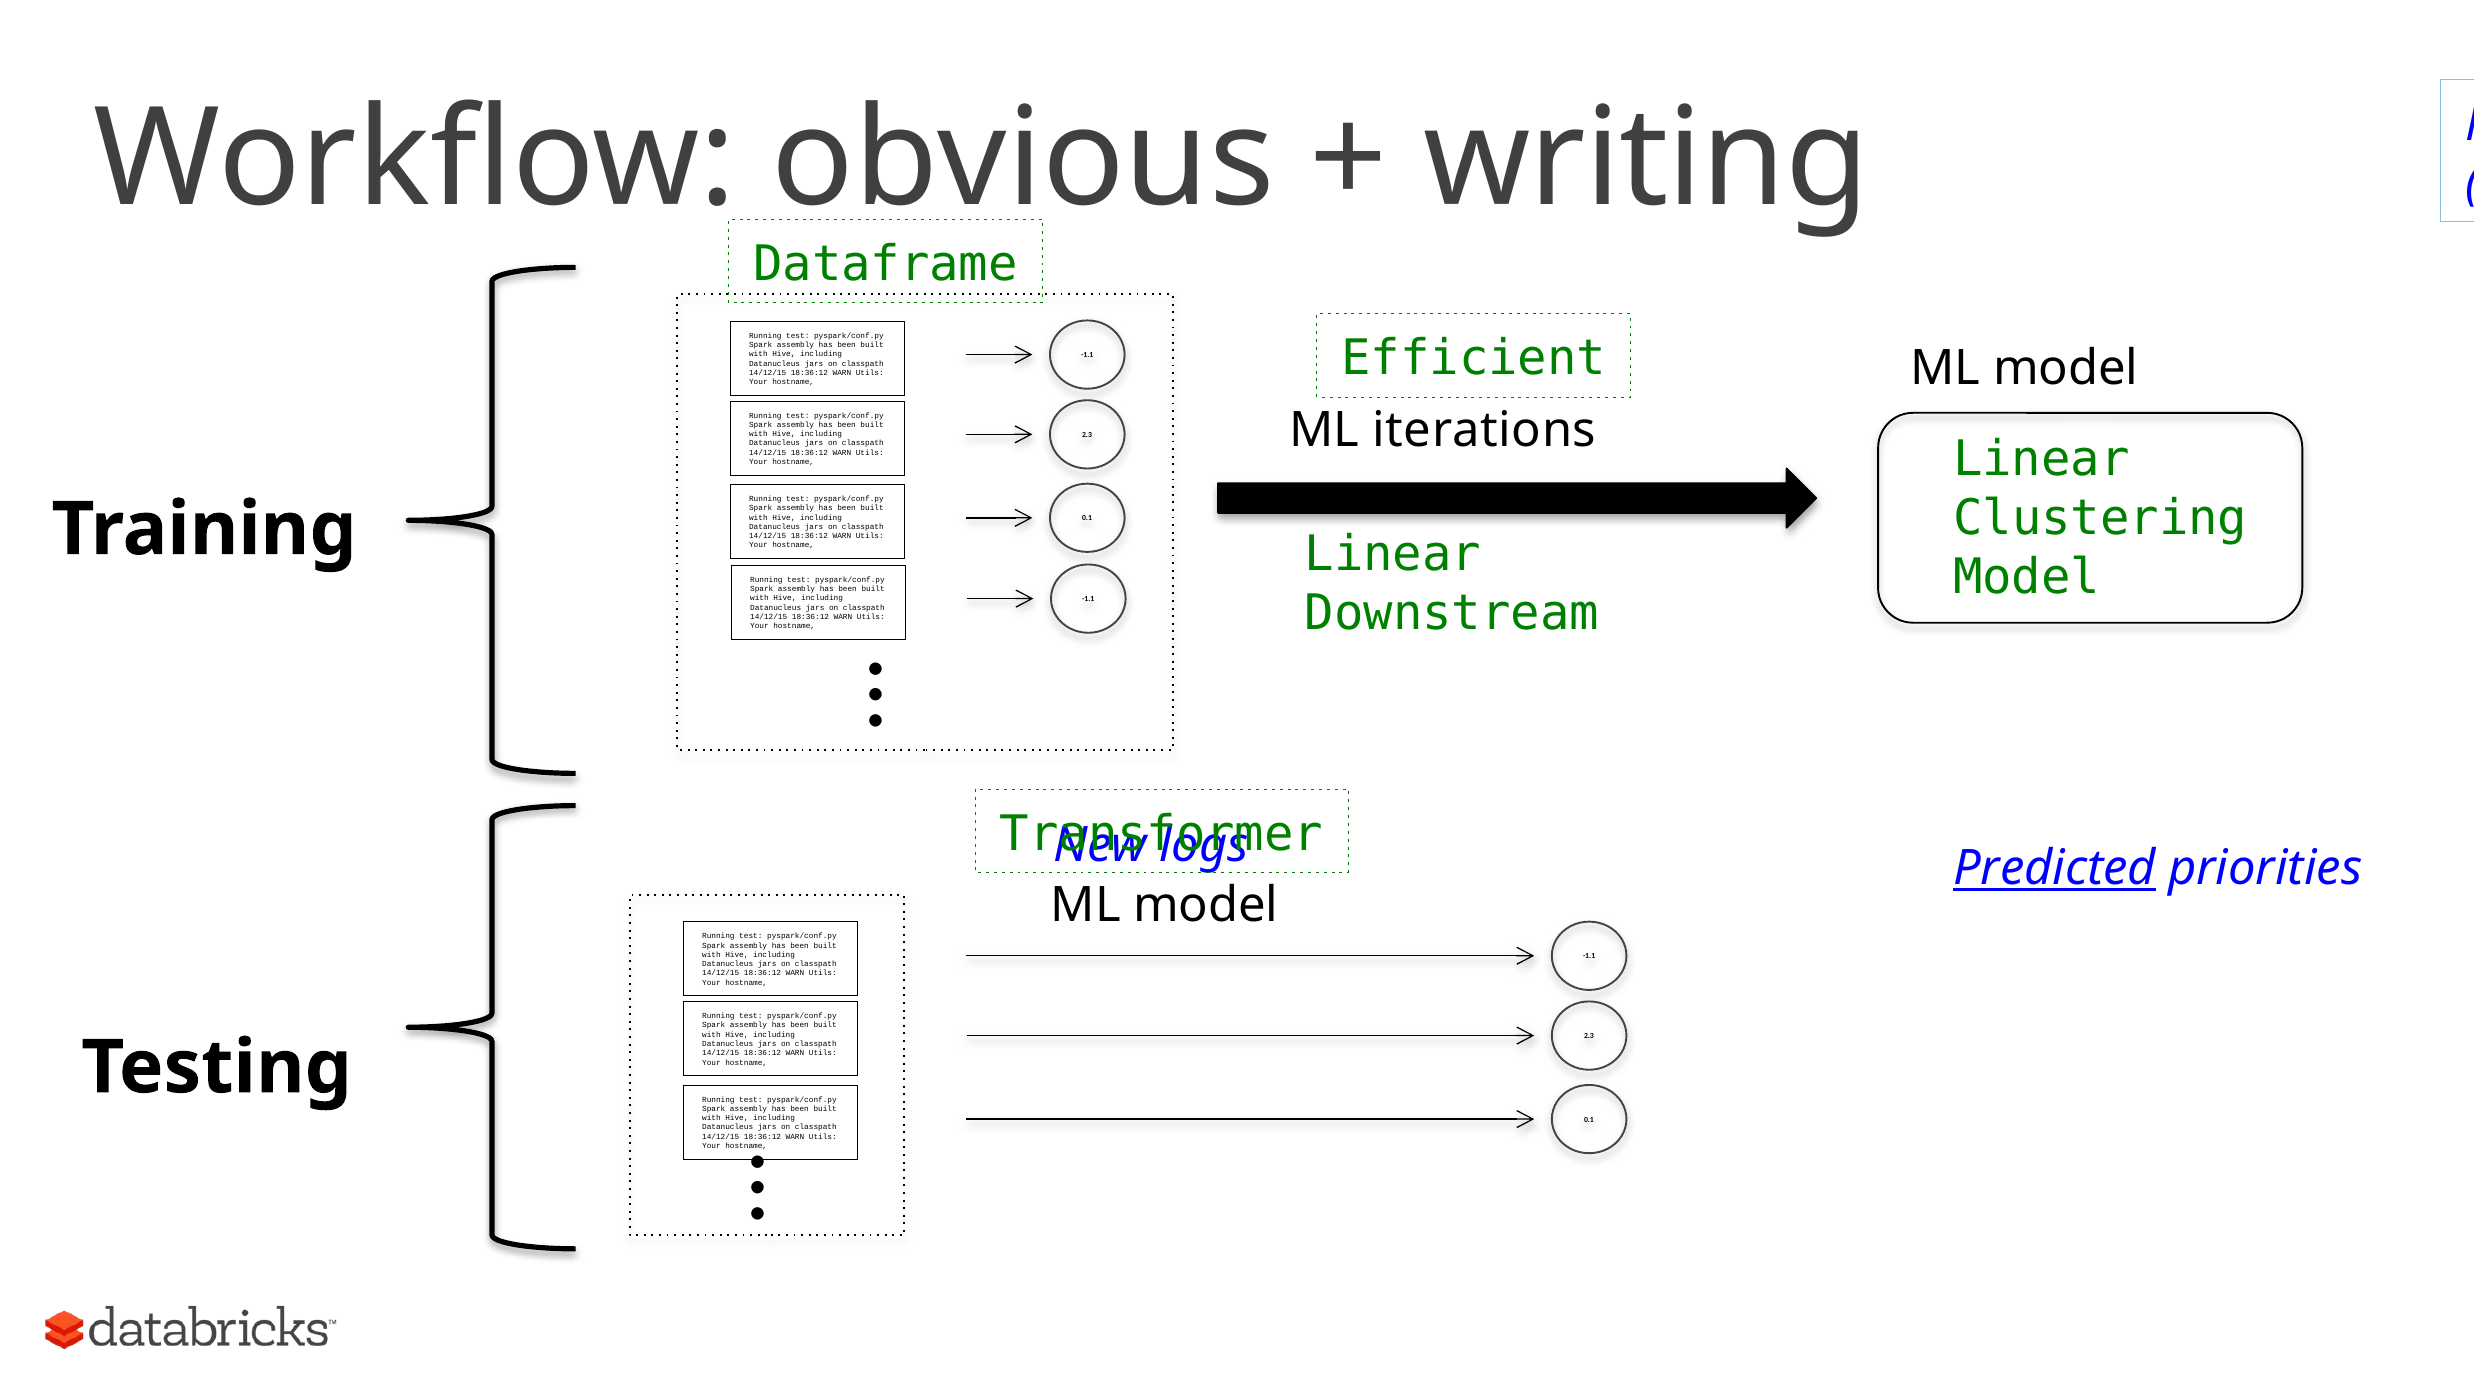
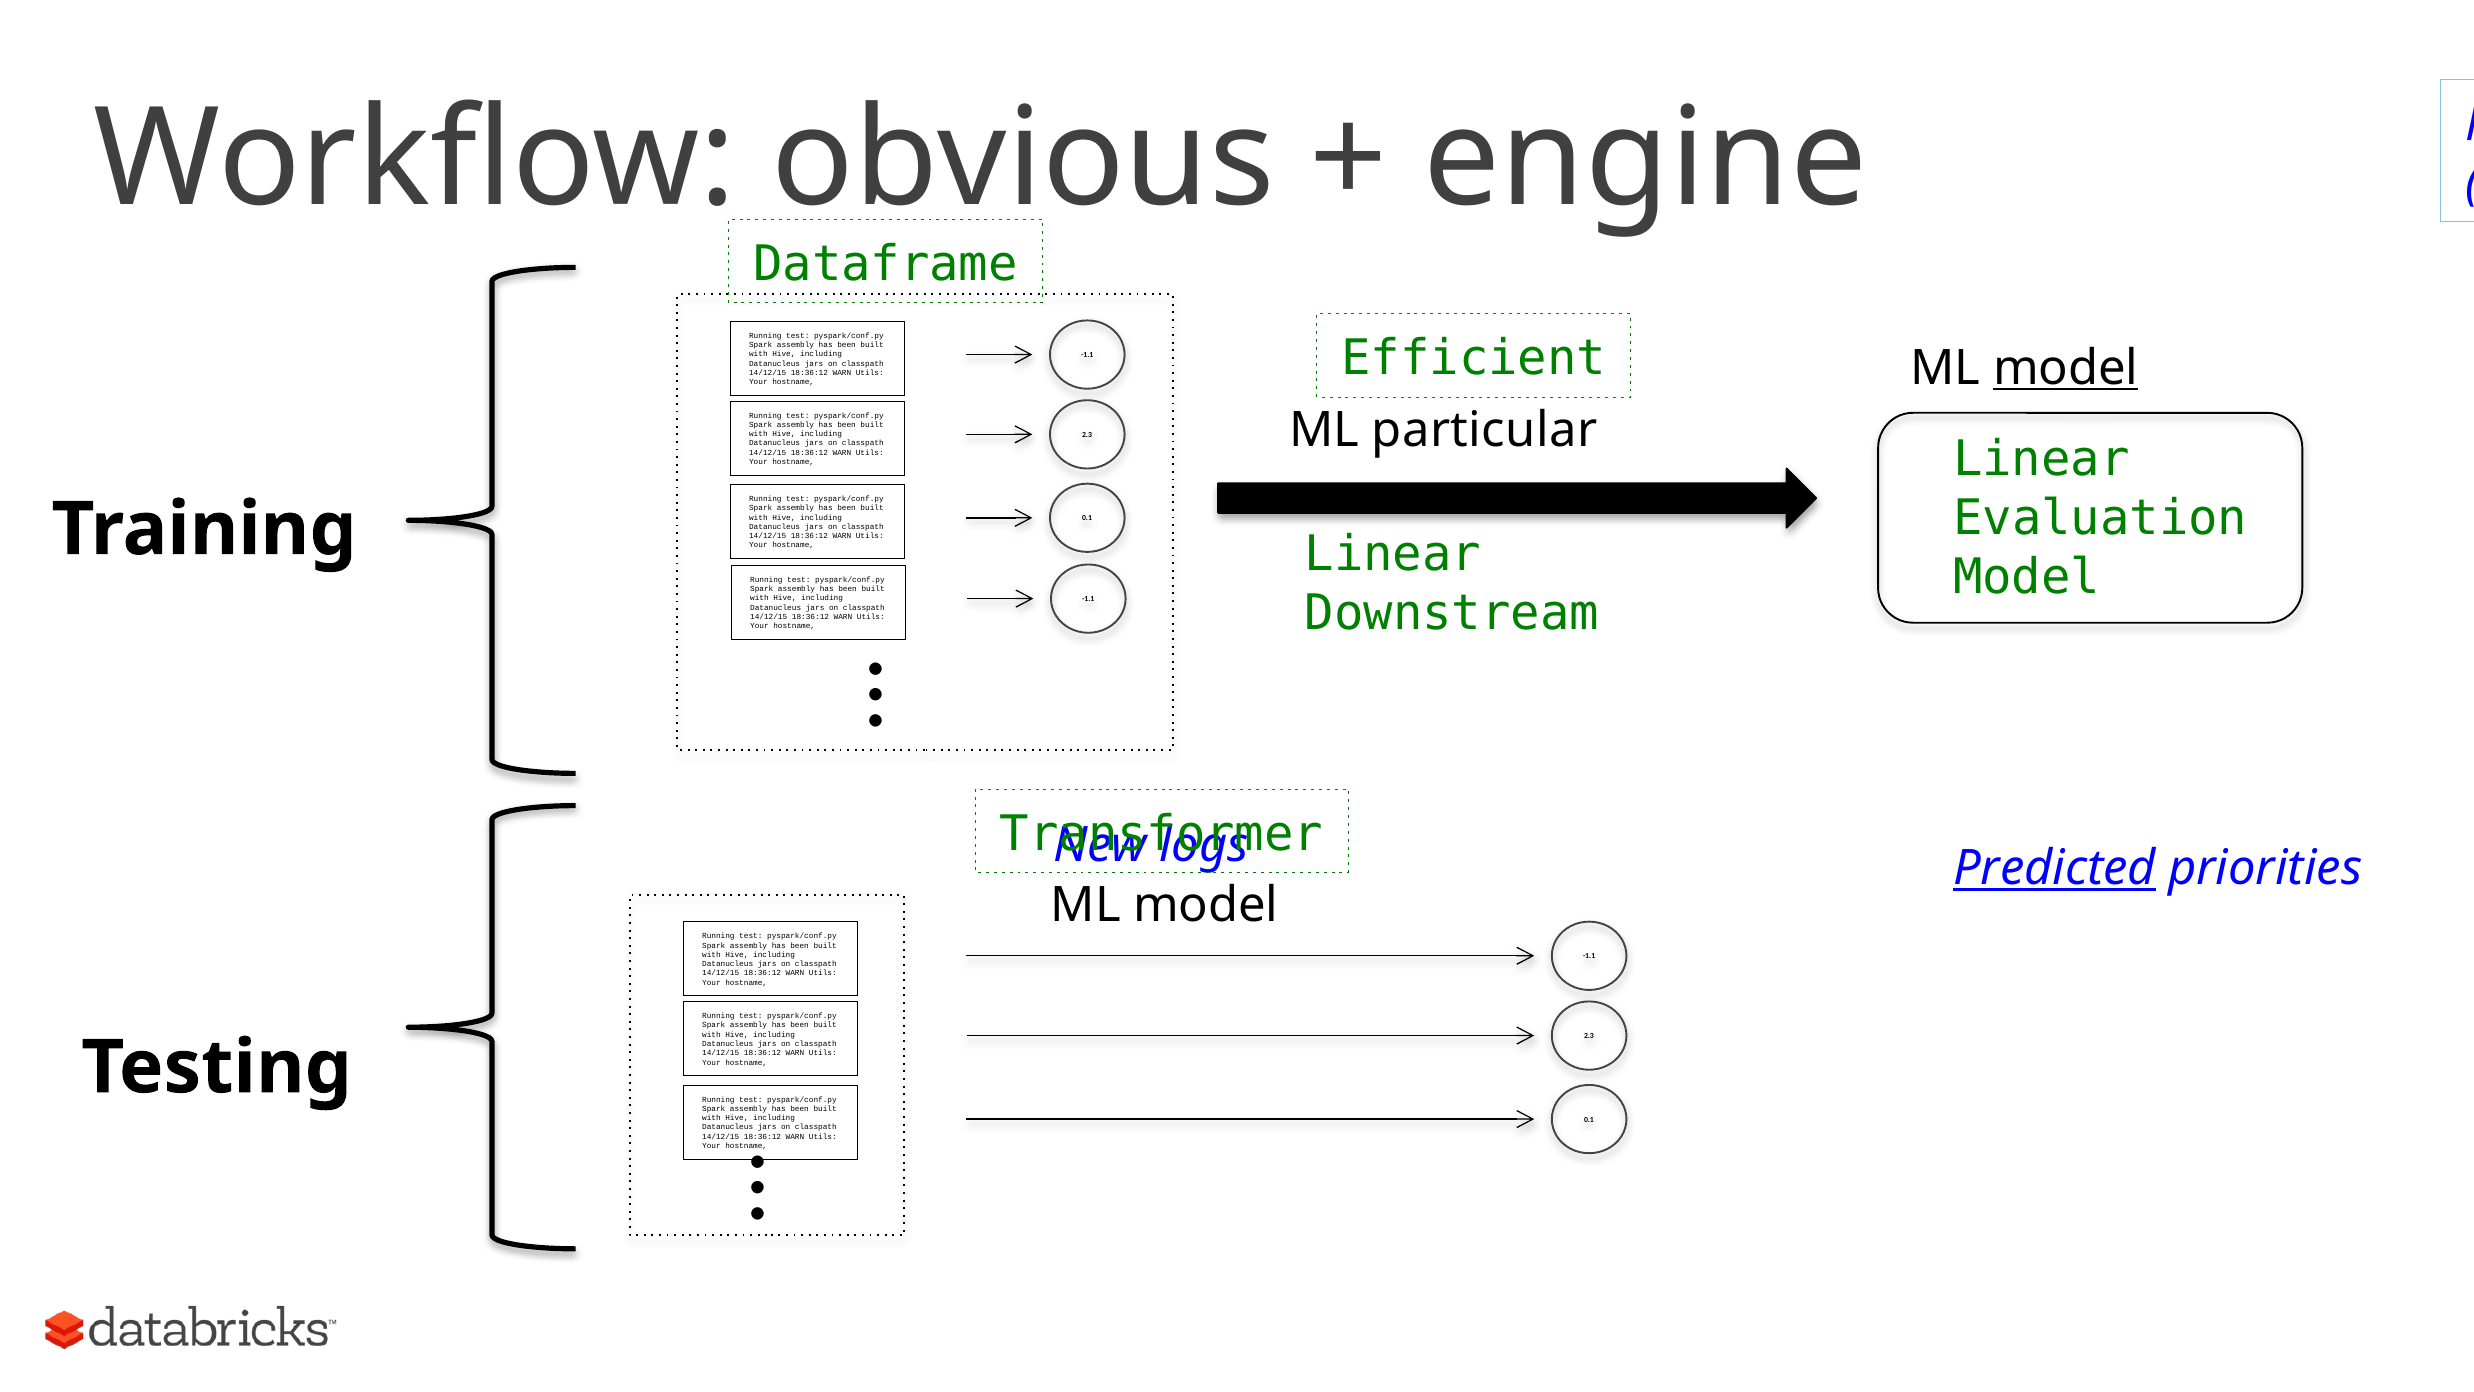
writing: writing -> engine (1646, 160)
model underline: none -> present (2066, 368)
iterations: iterations -> particular (1484, 430)
Clustering: Clustering -> Evaluation (2100, 518)
